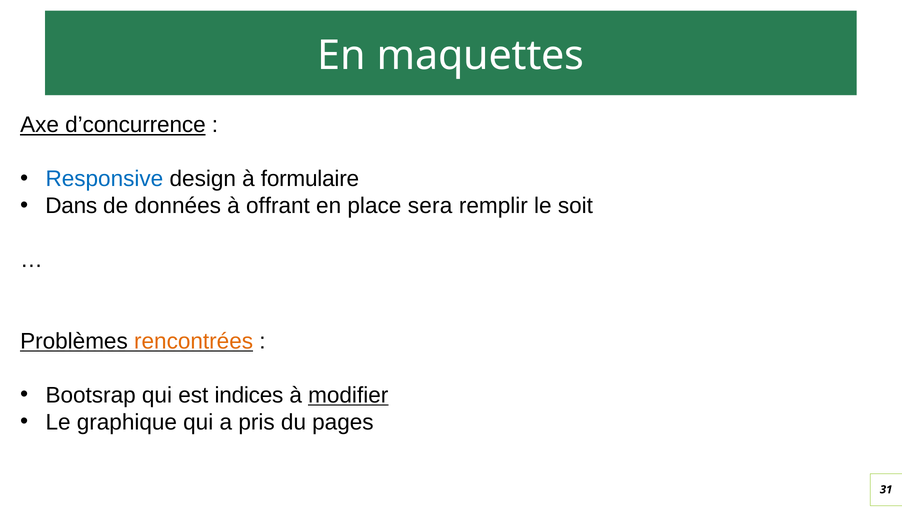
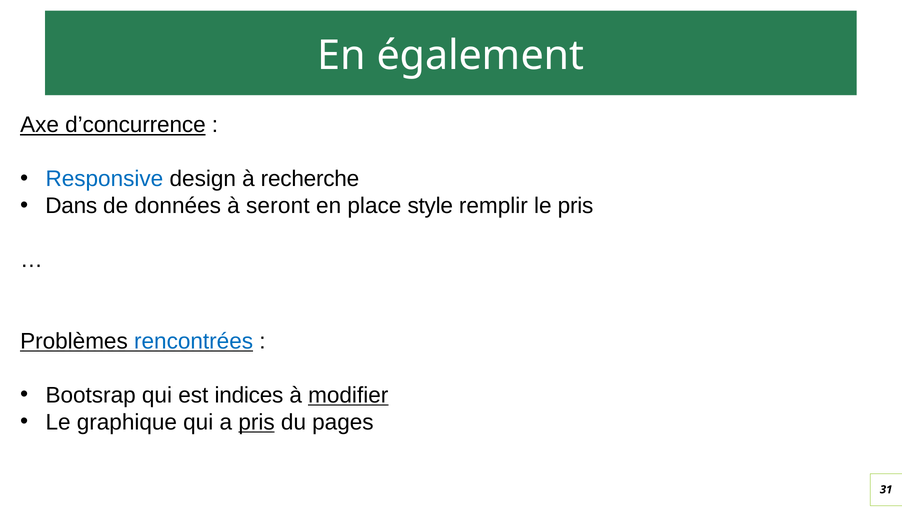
maquettes: maquettes -> également (480, 56)
formulaire: formulaire -> recherche (310, 179)
offrant: offrant -> seront (278, 206)
sera: sera -> style (430, 206)
le soit: soit -> pris (576, 206)
rencontrées colour: orange -> blue (194, 341)
pris underline: none -> present (257, 423)
